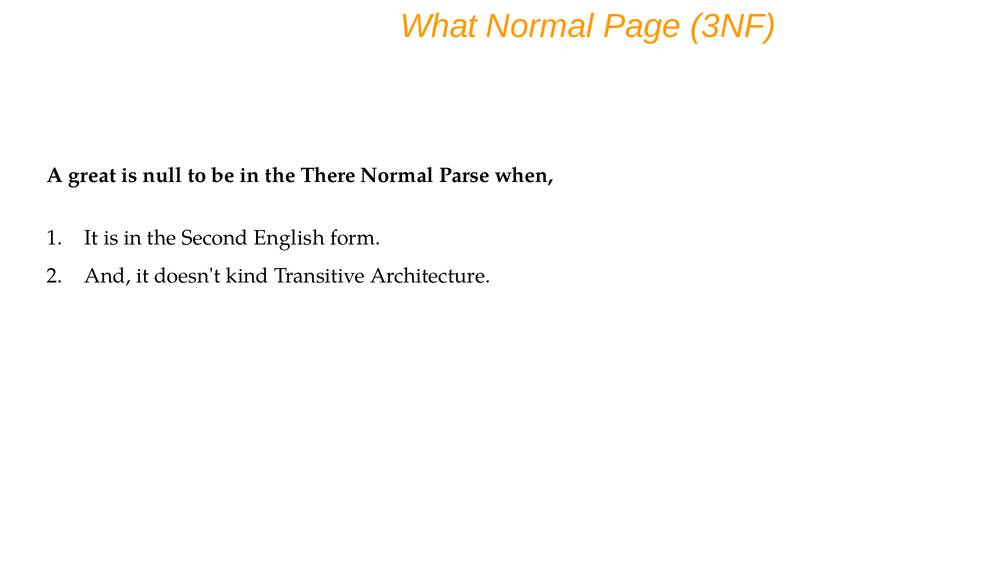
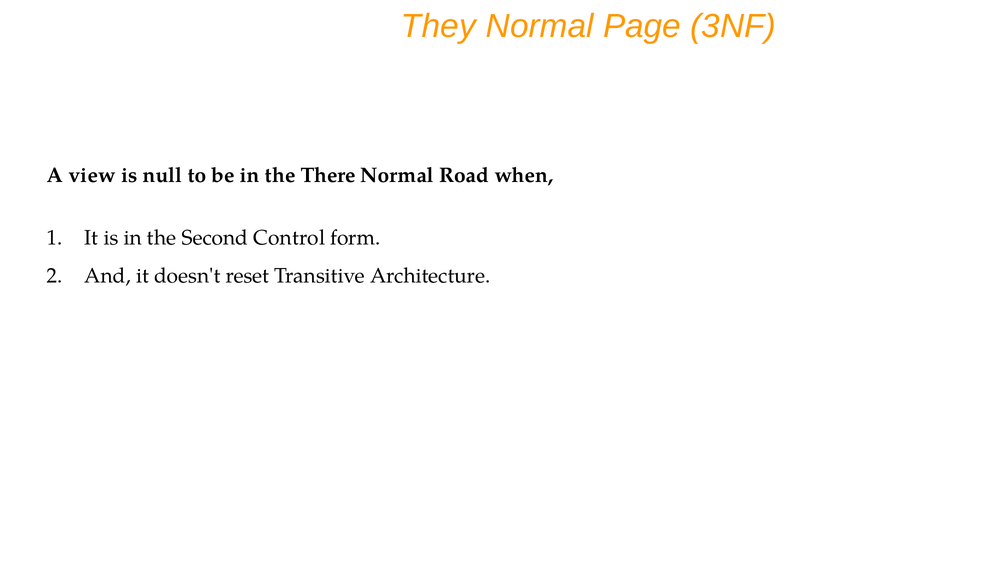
What: What -> They (438, 26)
great: great -> view (92, 175)
Parse: Parse -> Road (464, 175)
English: English -> Control (289, 238)
kind: kind -> reset (247, 276)
